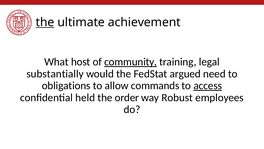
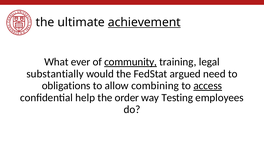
the underline: present -> none (45, 22)
achievement underline: none -> present (144, 22)
host: host -> ever (81, 62)
commands: commands -> combining (155, 85)
held: held -> help (85, 97)
Robust: Robust -> Testing (177, 97)
